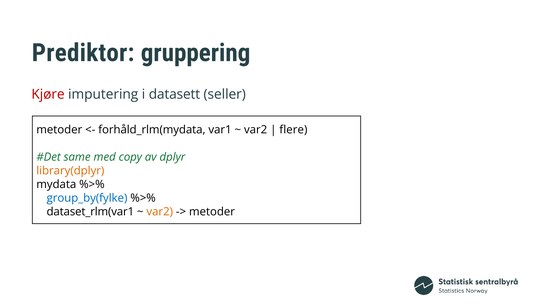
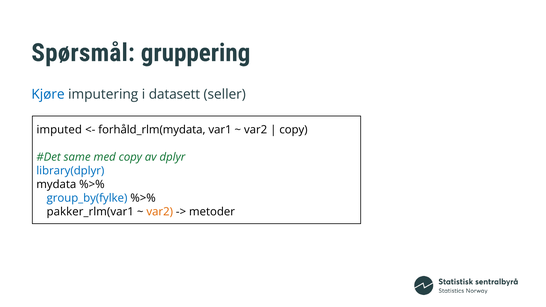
Prediktor: Prediktor -> Spørsmål (83, 53)
Kjøre colour: red -> blue (48, 94)
metoder: metoder -> imputed (59, 130)
flere: flere -> copy (293, 130)
library(dplyr colour: orange -> blue (70, 171)
dataset_rlm(var1: dataset_rlm(var1 -> pakker_rlm(var1 (90, 212)
